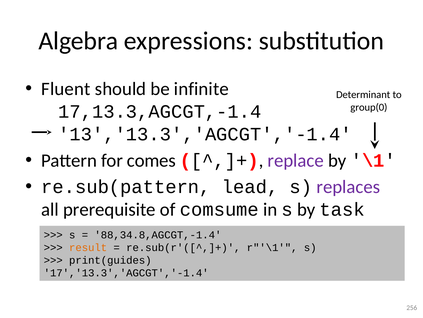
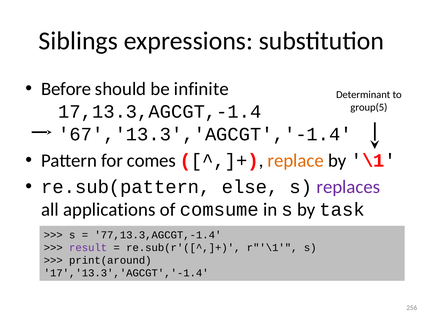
Algebra: Algebra -> Siblings (78, 41)
Fluent: Fluent -> Before (66, 89)
group(0: group(0 -> group(5 (369, 107)
13','13.3','AGCGT','-1.4: 13','13.3','AGCGT','-1.4 -> 67','13.3','AGCGT','-1.4 (205, 134)
replace colour: purple -> orange (296, 160)
lead: lead -> else (250, 187)
prerequisite: prerequisite -> applications (109, 209)
88,34.8,AGCGT,-1.4: 88,34.8,AGCGT,-1.4 -> 77,13.3,AGCGT,-1.4 (158, 234)
result colour: orange -> purple (88, 247)
print(guides: print(guides -> print(around (110, 260)
